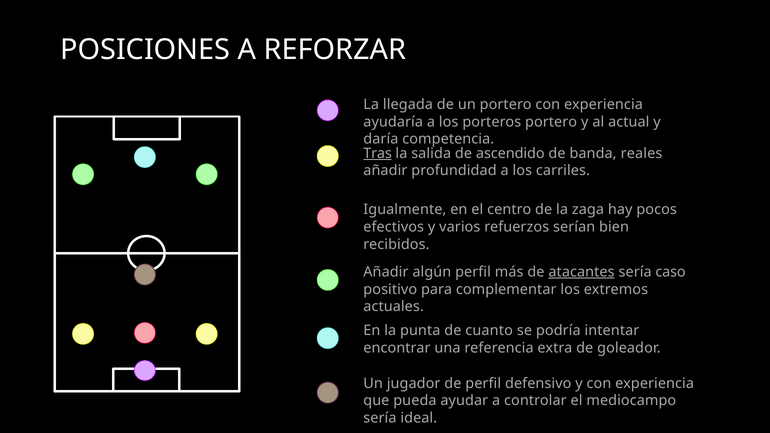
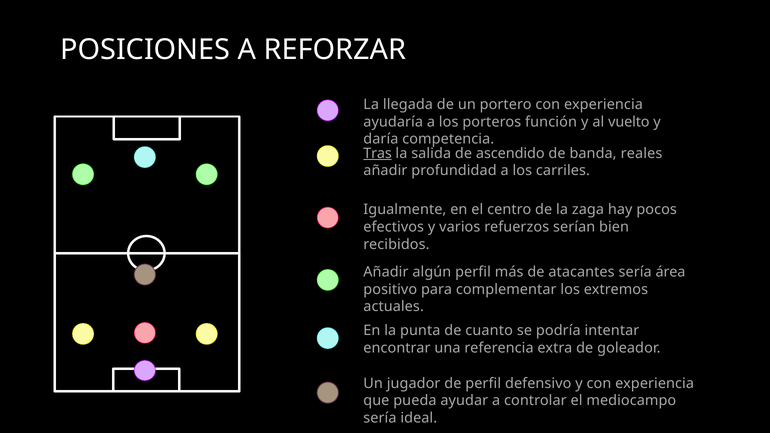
porteros portero: portero -> función (551, 122)
actual: actual -> vuelto (629, 122)
atacantes underline: present -> none (582, 272)
caso: caso -> área (671, 272)
